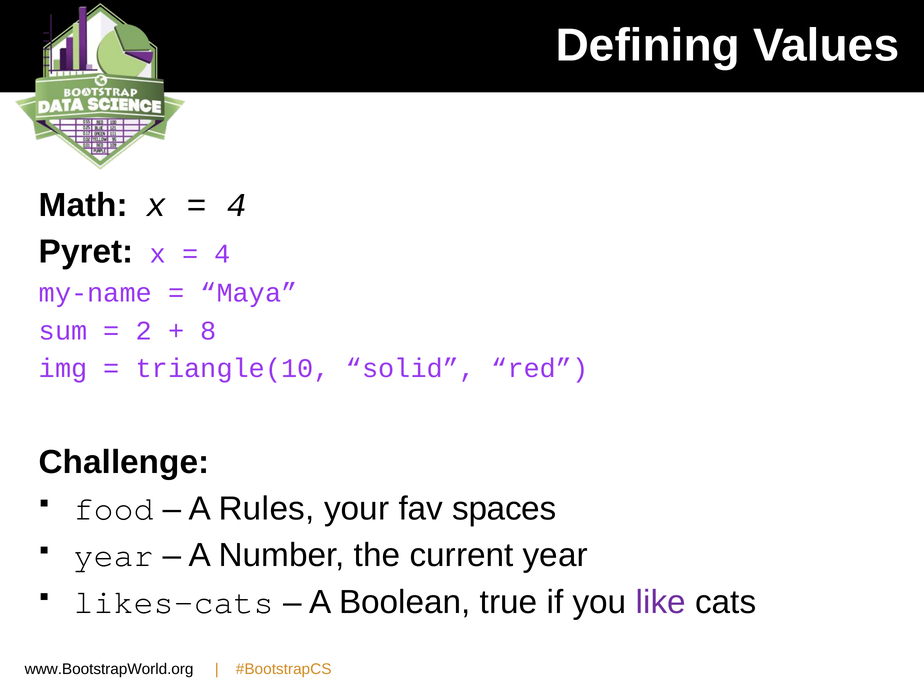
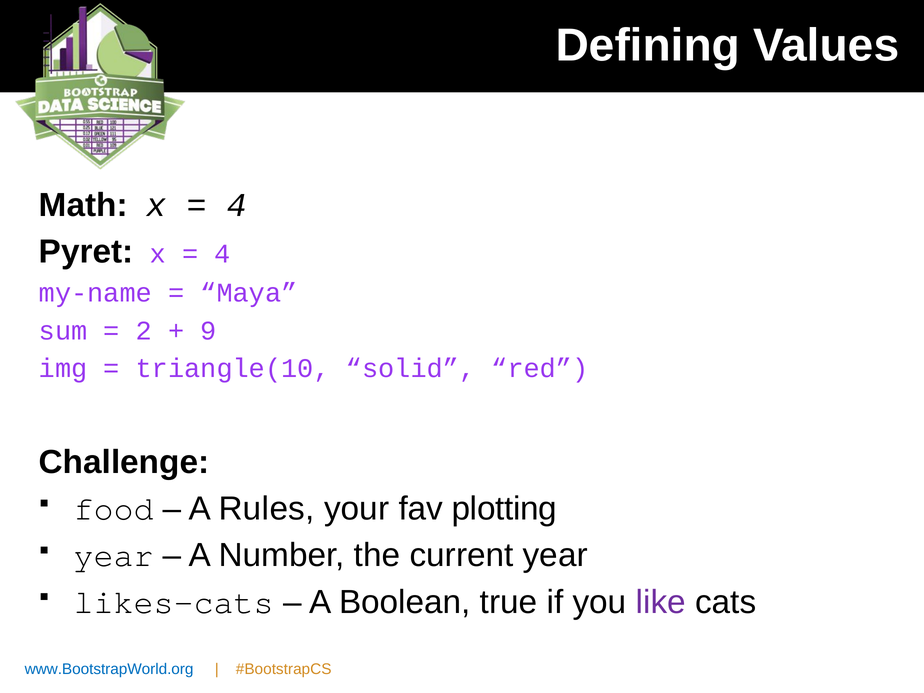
8: 8 -> 9 (209, 331)
spaces: spaces -> plotting (504, 509)
www.BootstrapWorld.org colour: black -> blue (109, 669)
